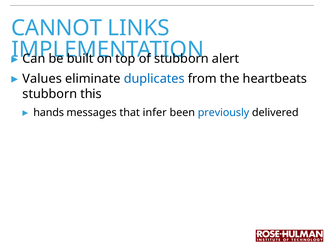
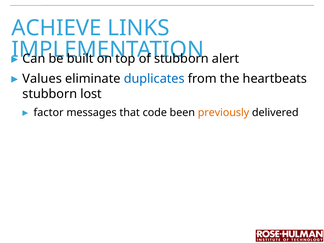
CANNOT: CANNOT -> ACHIEVE (57, 28)
this: this -> lost (91, 94)
hands: hands -> factor (49, 113)
infer: infer -> code (155, 113)
previously colour: blue -> orange (223, 113)
